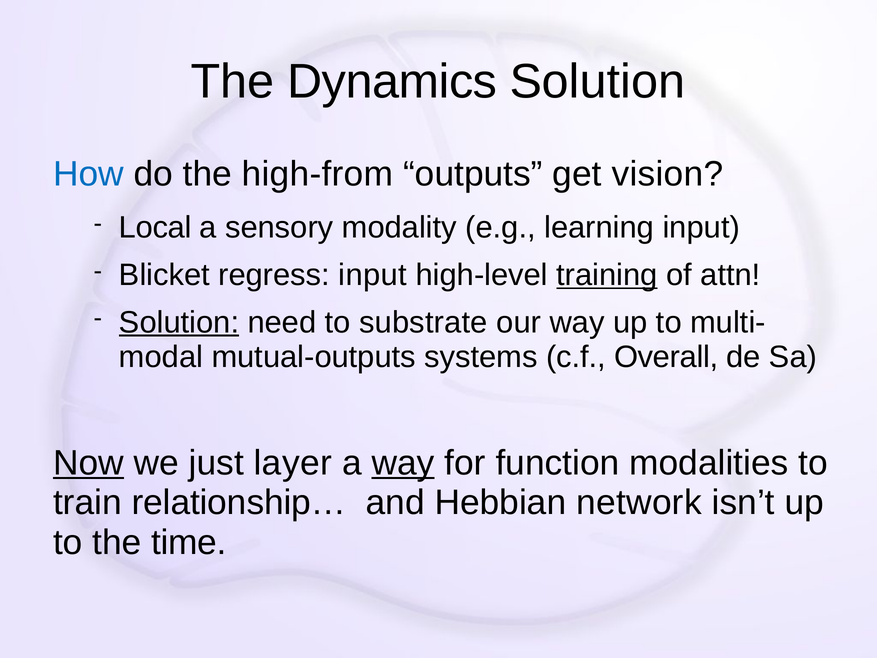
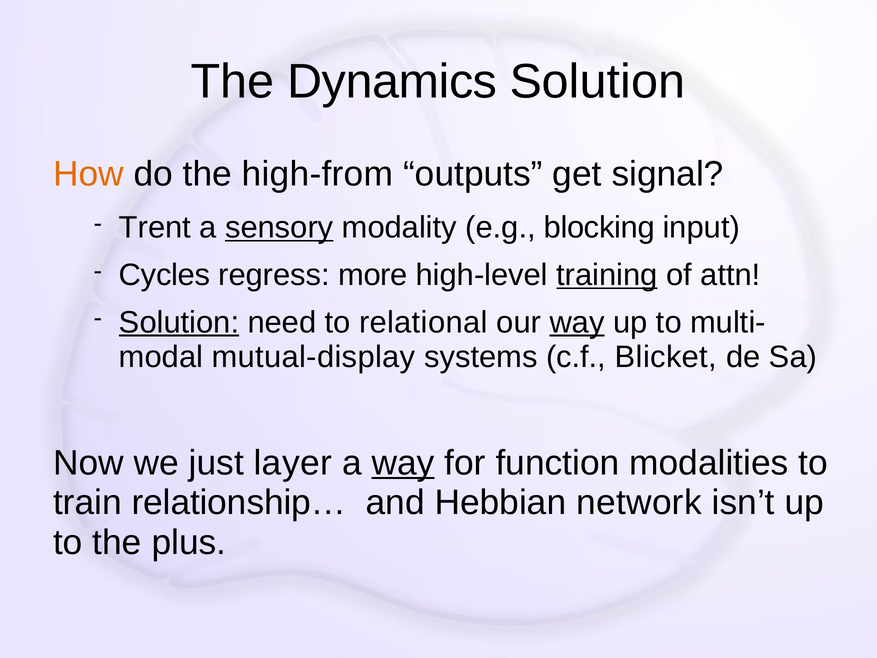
How colour: blue -> orange (89, 174)
vision: vision -> signal (668, 174)
Local: Local -> Trent (155, 227)
sensory underline: none -> present (279, 227)
learning: learning -> blocking (599, 227)
Blicket: Blicket -> Cycles (165, 275)
regress input: input -> more (373, 275)
substrate: substrate -> relational (423, 322)
way underline: none -> present (577, 322)
mutual-outputs: mutual-outputs -> mutual-display (313, 357)
Overall: Overall -> Blicket (666, 357)
Now underline: present -> none (89, 463)
time: time -> plus (189, 543)
